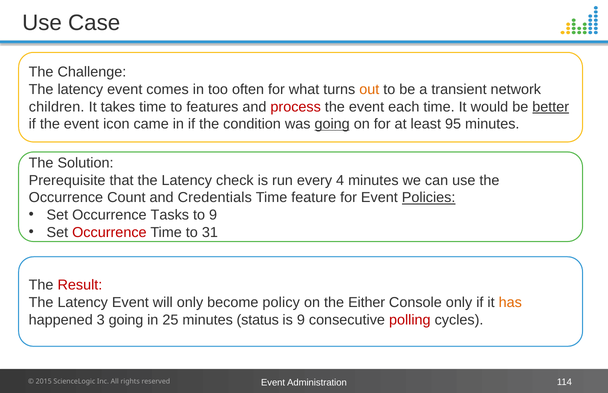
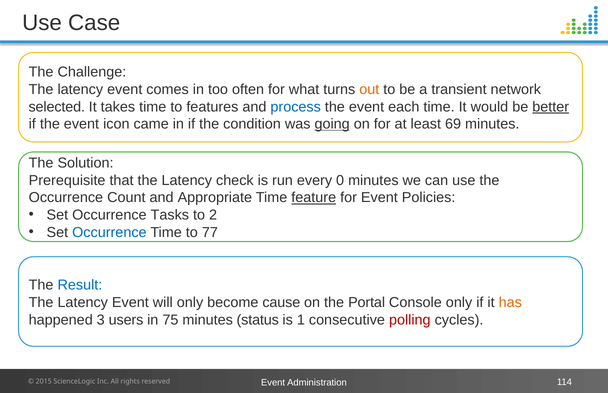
children: children -> selected (57, 107)
process colour: red -> blue (296, 107)
95: 95 -> 69 (453, 124)
4: 4 -> 0 (340, 181)
Credentials: Credentials -> Appropriate (215, 198)
feature underline: none -> present (314, 198)
Policies underline: present -> none (429, 198)
to 9: 9 -> 2 (213, 215)
Occurrence colour: red -> blue (109, 233)
31: 31 -> 77 (210, 233)
Result colour: red -> blue (80, 286)
policy: policy -> cause (281, 303)
Either: Either -> Portal (367, 303)
3 going: going -> users (126, 320)
25: 25 -> 75 (170, 320)
is 9: 9 -> 1 (301, 320)
